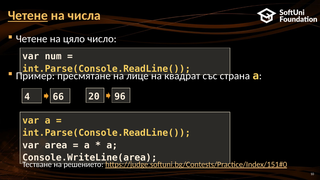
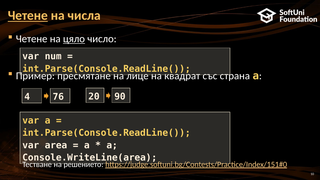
цяло underline: none -> present (74, 39)
66: 66 -> 76 (58, 97)
96: 96 -> 90 (120, 97)
